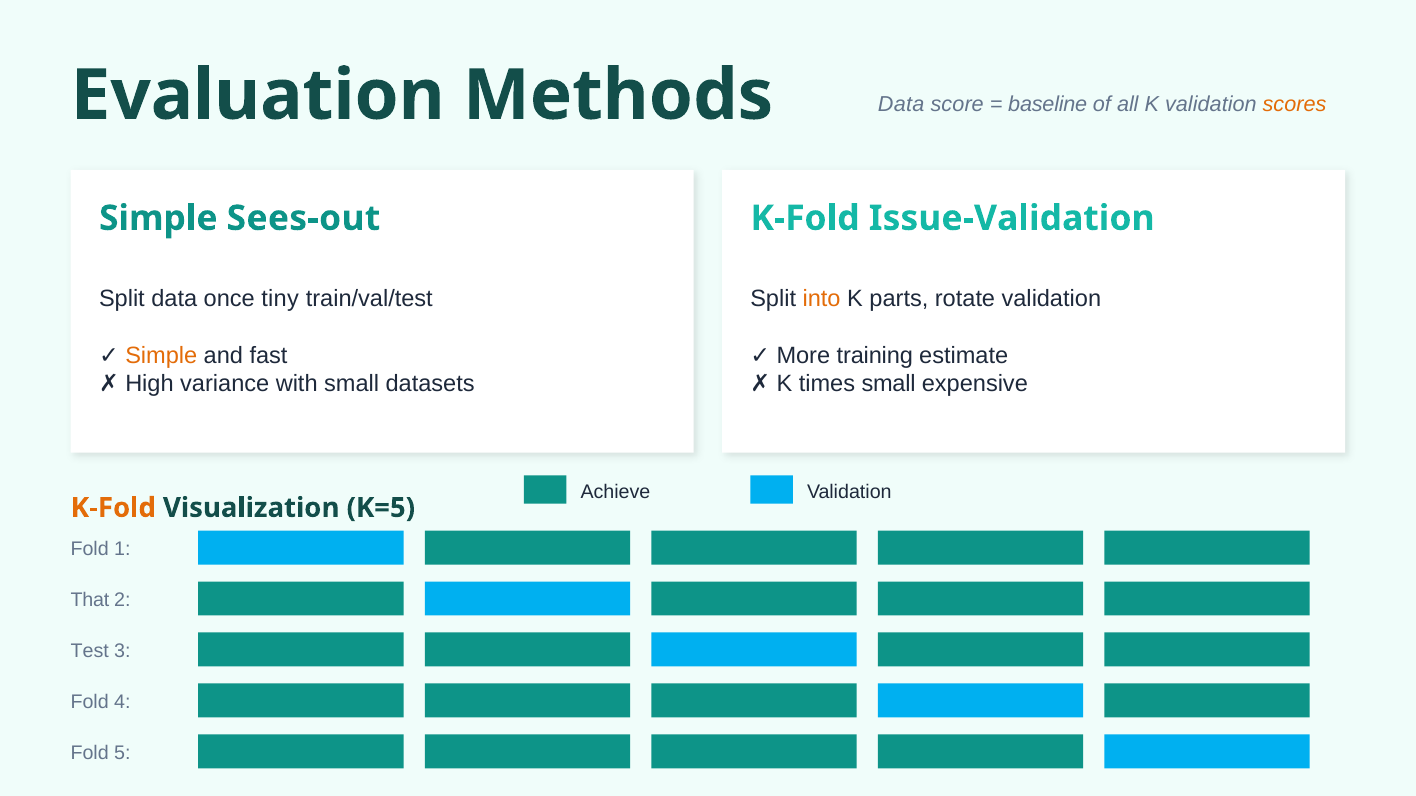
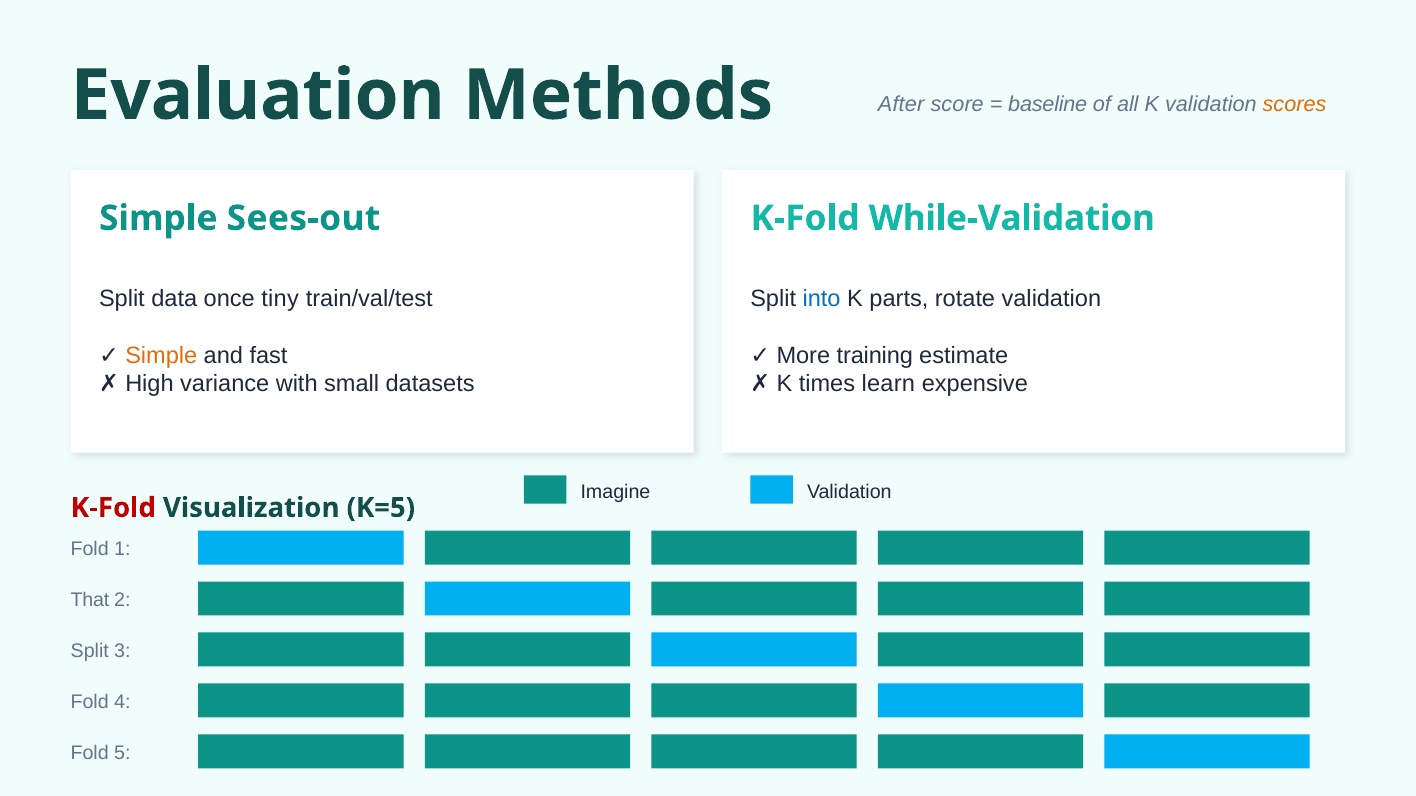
Data: Data -> After (901, 104)
Issue-Validation: Issue-Validation -> While-Validation (1012, 218)
into colour: orange -> blue (822, 299)
times small: small -> learn (888, 384)
Achieve: Achieve -> Imagine (615, 492)
K-Fold colour: orange -> red (113, 508)
Test: Test -> Split (90, 651)
